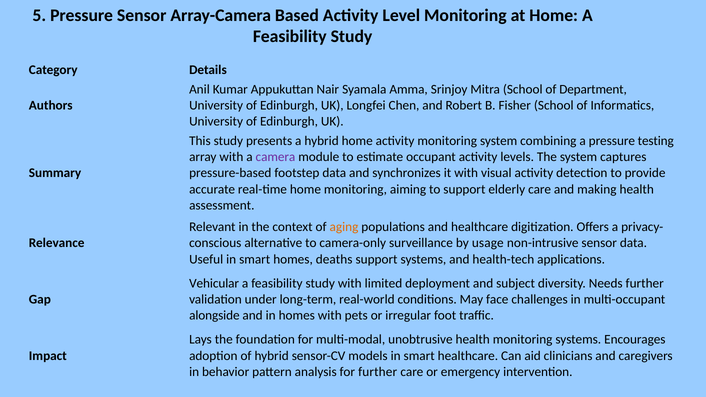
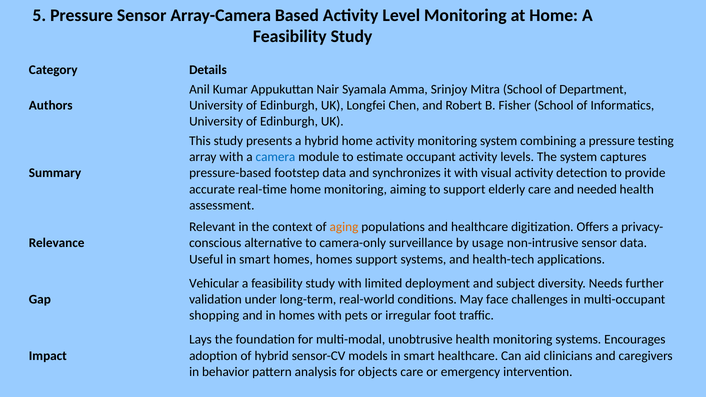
camera colour: purple -> blue (275, 157)
making: making -> needed (597, 189)
homes deaths: deaths -> homes (334, 259)
alongside: alongside -> shopping (214, 316)
for further: further -> objects (378, 372)
